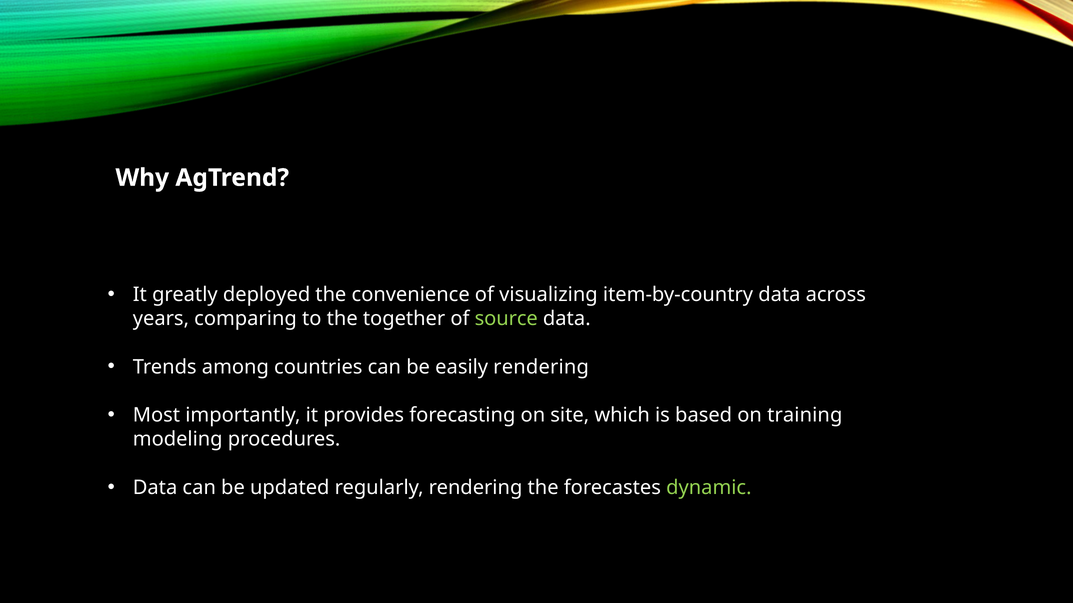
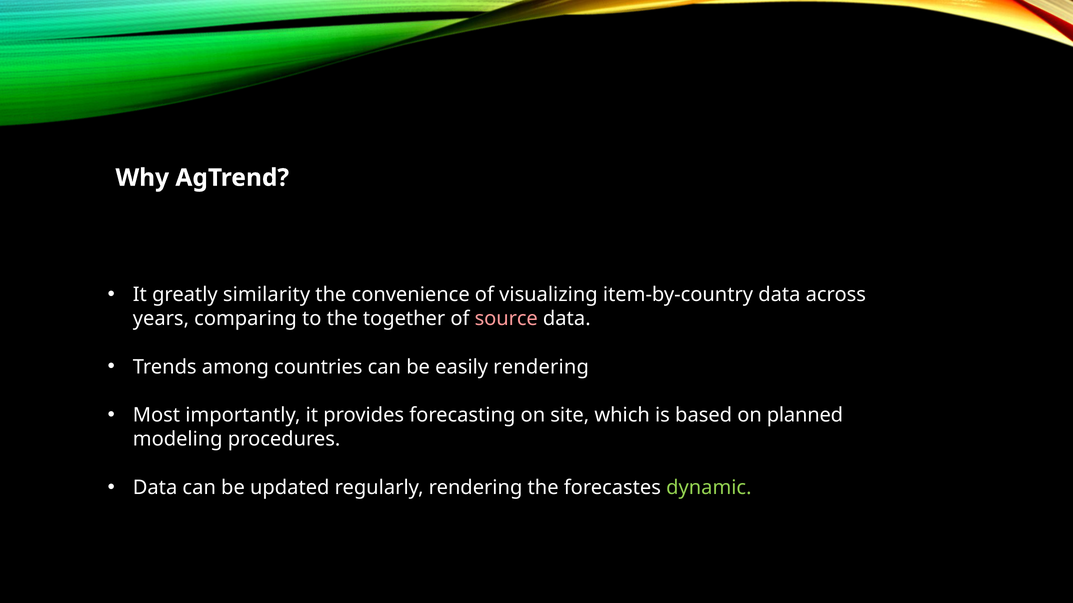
deployed: deployed -> similarity (267, 295)
source colour: light green -> pink (506, 319)
training: training -> planned (805, 416)
